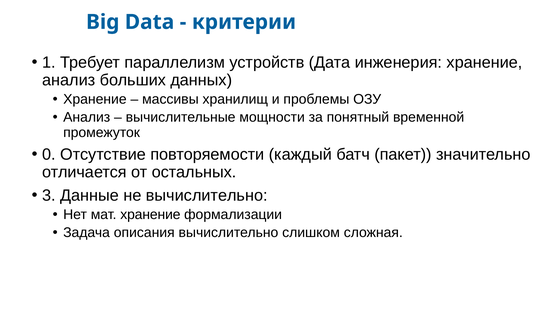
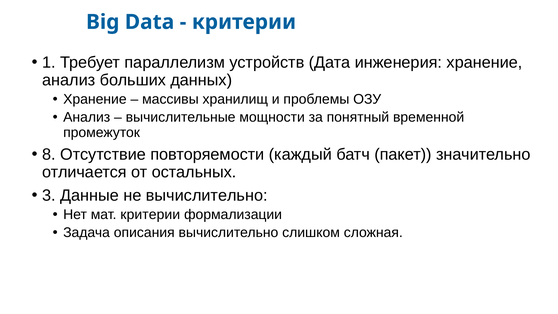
0: 0 -> 8 (49, 154)
мат хранение: хранение -> критерии (150, 215)
